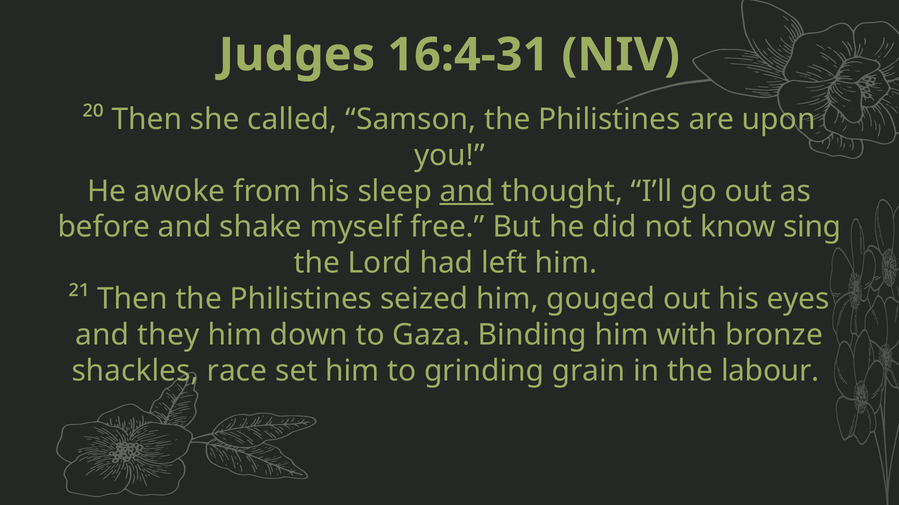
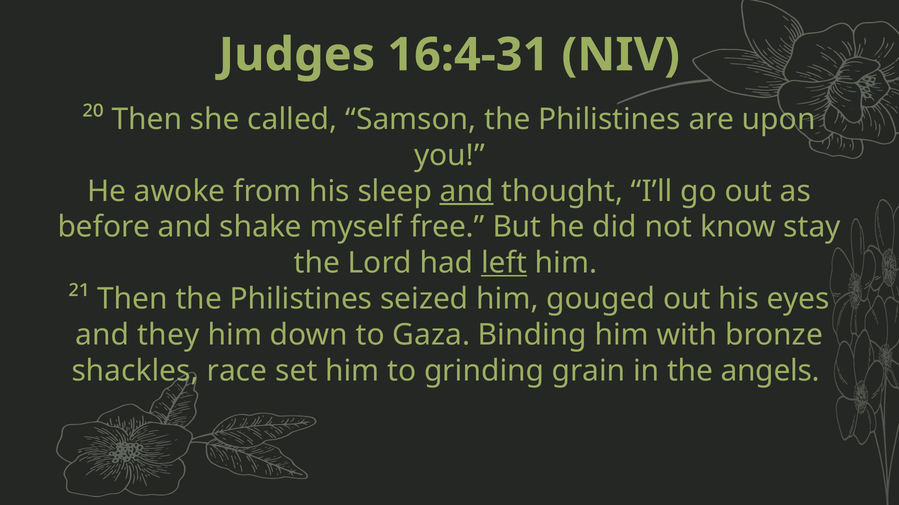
sing: sing -> stay (812, 227)
left underline: none -> present (504, 263)
labour: labour -> angels (770, 371)
